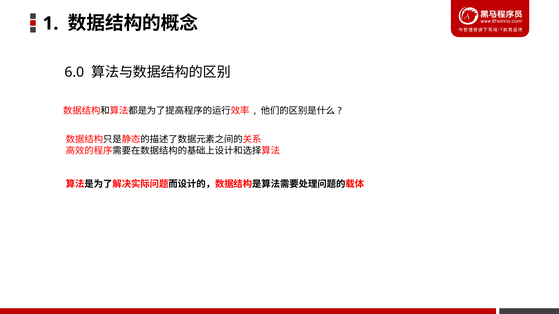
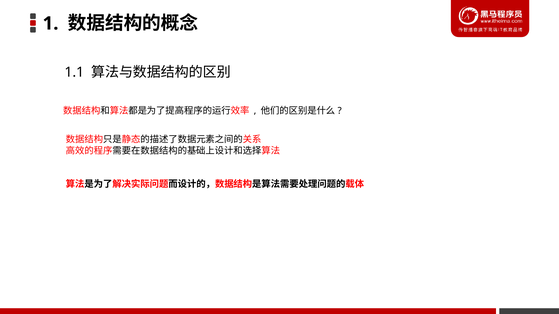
6.0: 6.0 -> 1.1 (74, 72)
